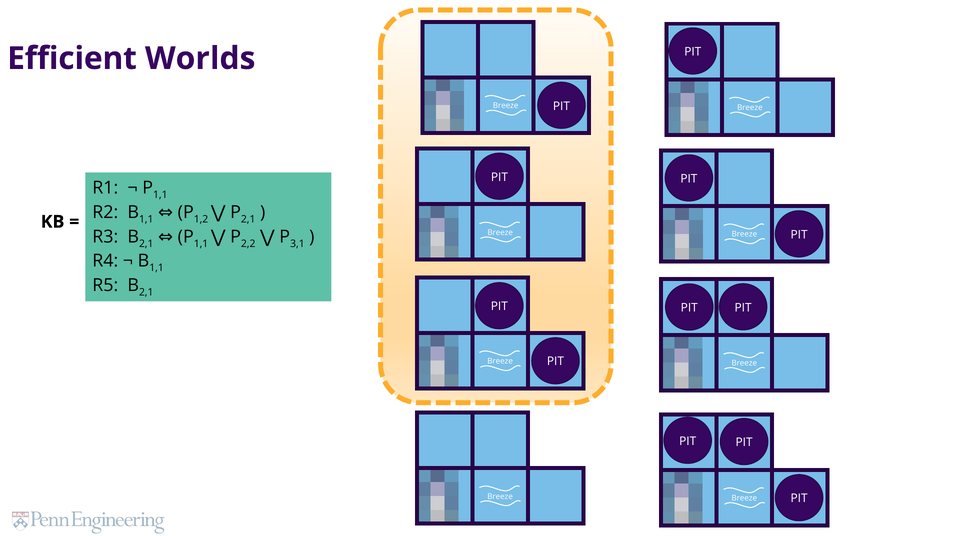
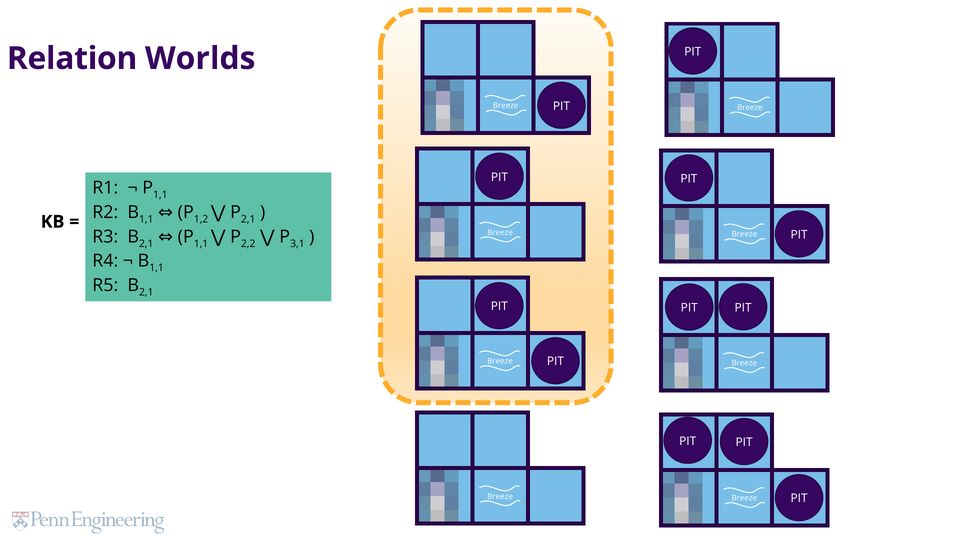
Efficient: Efficient -> Relation (72, 58)
